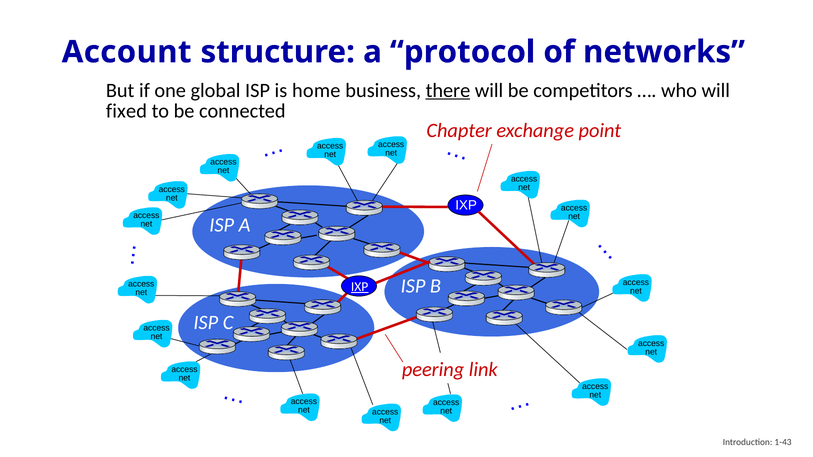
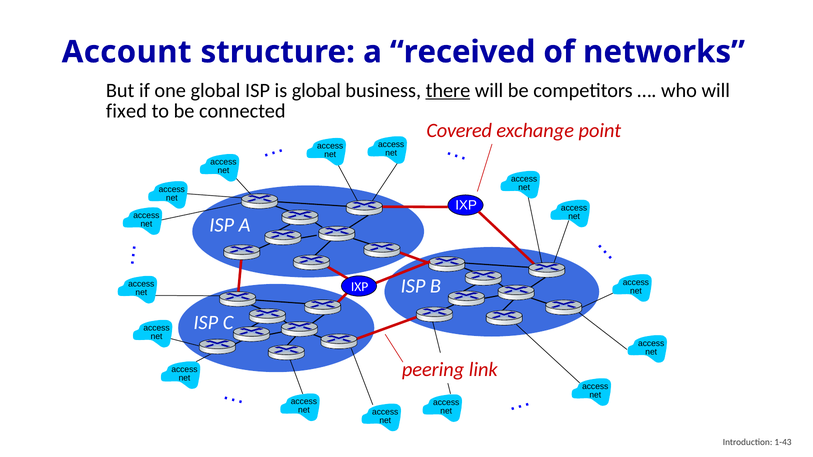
protocol: protocol -> received (463, 52)
is home: home -> global (316, 90)
Chapter: Chapter -> Covered (459, 130)
IXP underline: present -> none (360, 287)
